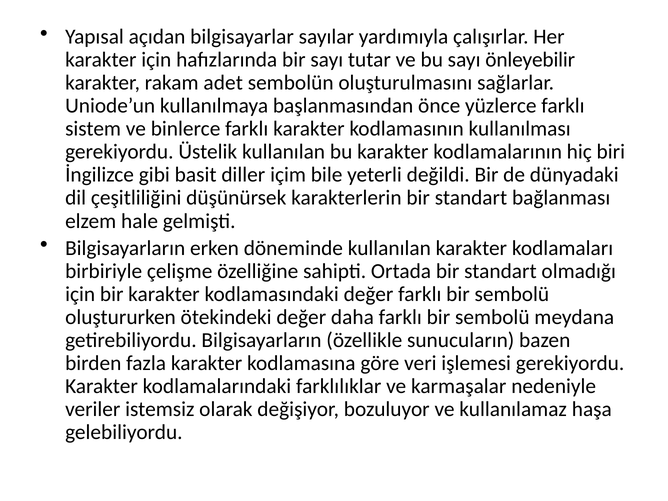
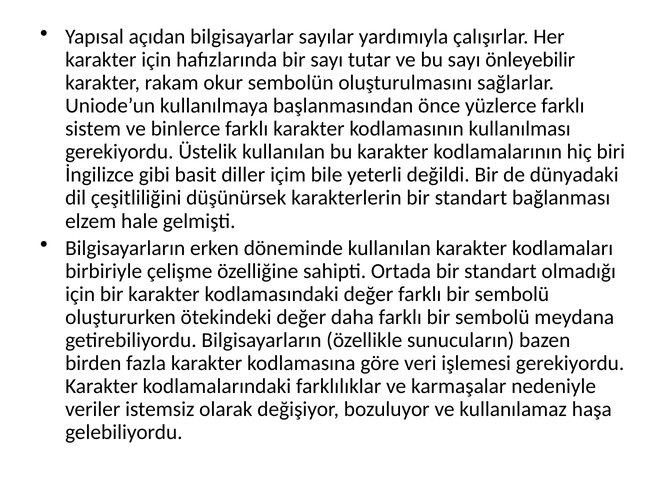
adet: adet -> okur (223, 83)
